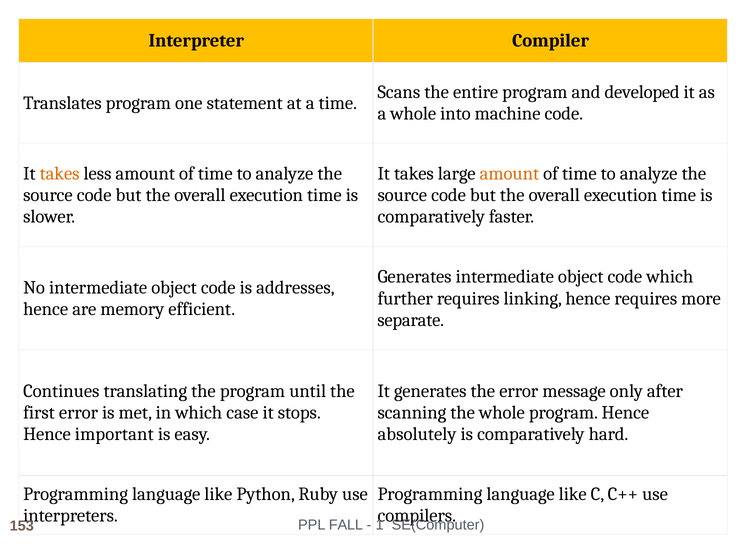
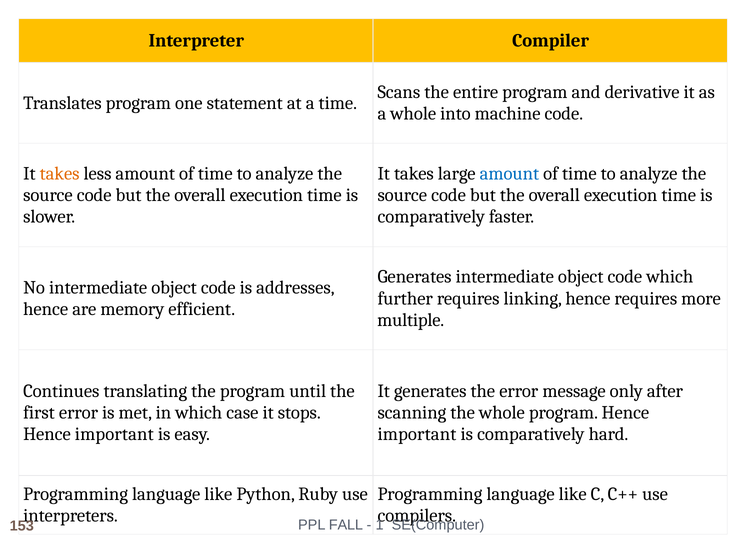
developed: developed -> derivative (642, 92)
amount colour: orange -> blue (509, 174)
separate: separate -> multiple (411, 320)
absolutely: absolutely -> important (417, 435)
